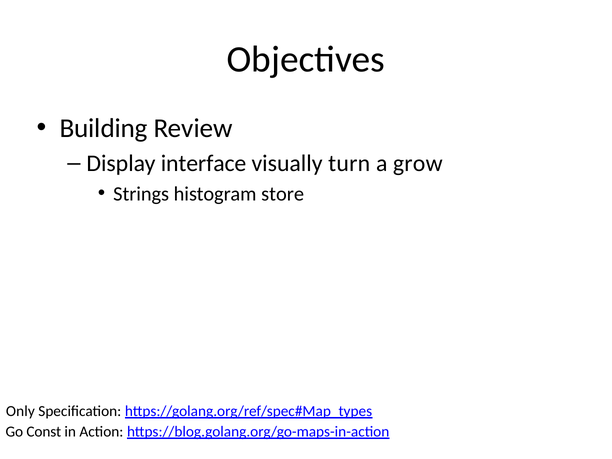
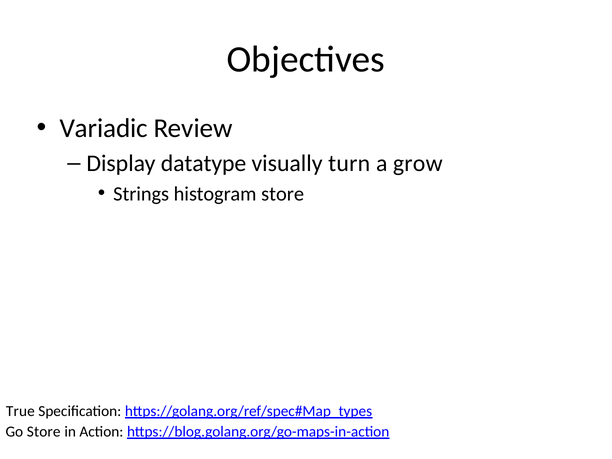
Building: Building -> Variadic (104, 128)
interface: interface -> datatype (204, 164)
Only: Only -> True (20, 411)
Go Const: Const -> Store (44, 432)
